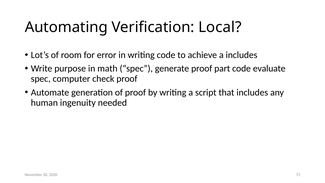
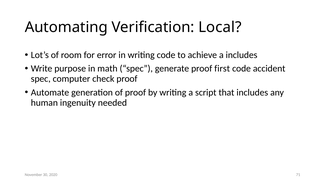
part: part -> first (222, 69)
evaluate: evaluate -> accident (269, 69)
